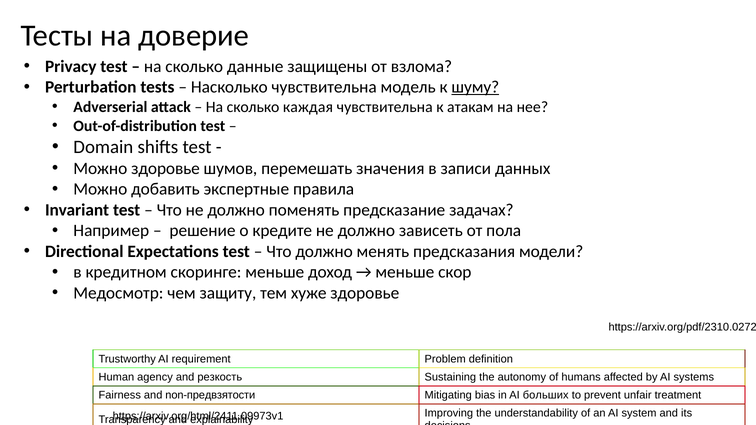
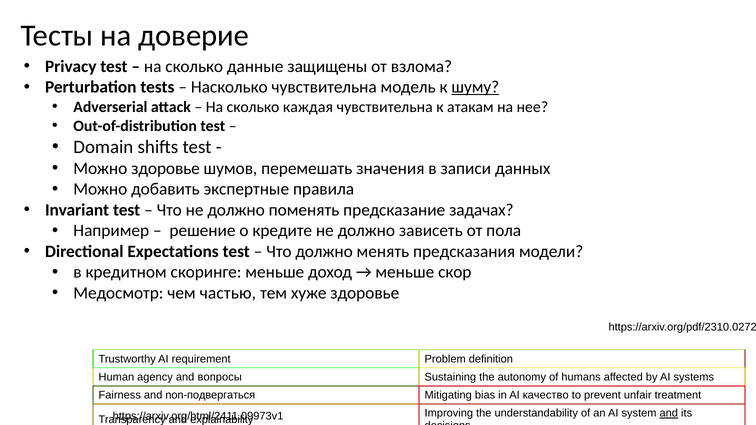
защиту: защиту -> частью (228, 293)
резкость: резкость -> вопросы (220, 377)
non-предвзятости: non-предвзятости -> non-подвергаться (210, 395)
больших: больших -> качество (546, 395)
and underline: none -> present (669, 413)
